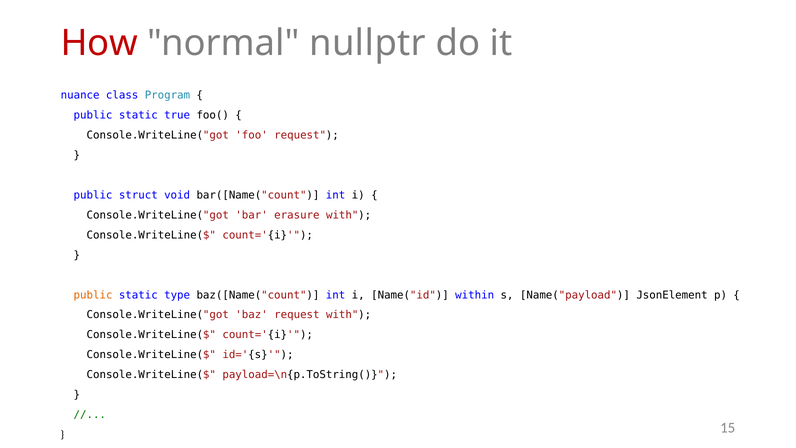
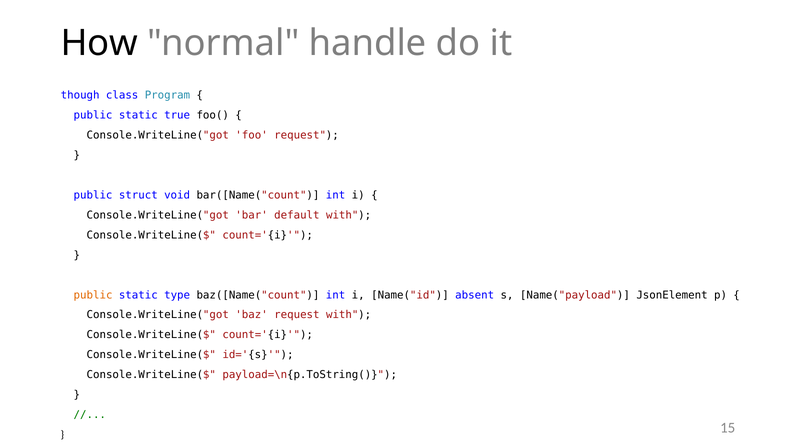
How colour: red -> black (99, 43)
nullptr: nullptr -> handle (368, 43)
nuance: nuance -> though (80, 95)
erasure: erasure -> default (297, 215)
within: within -> absent (475, 295)
